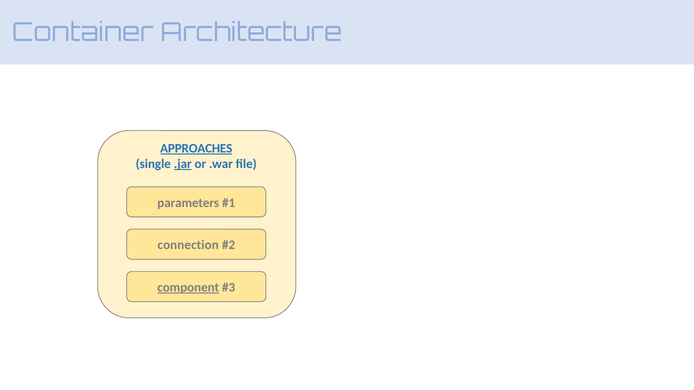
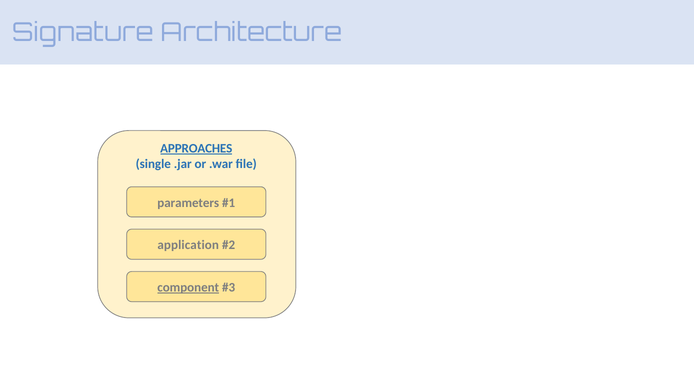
Container: Container -> Signature (83, 33)
.jar underline: present -> none (183, 164)
connection: connection -> application (188, 245)
